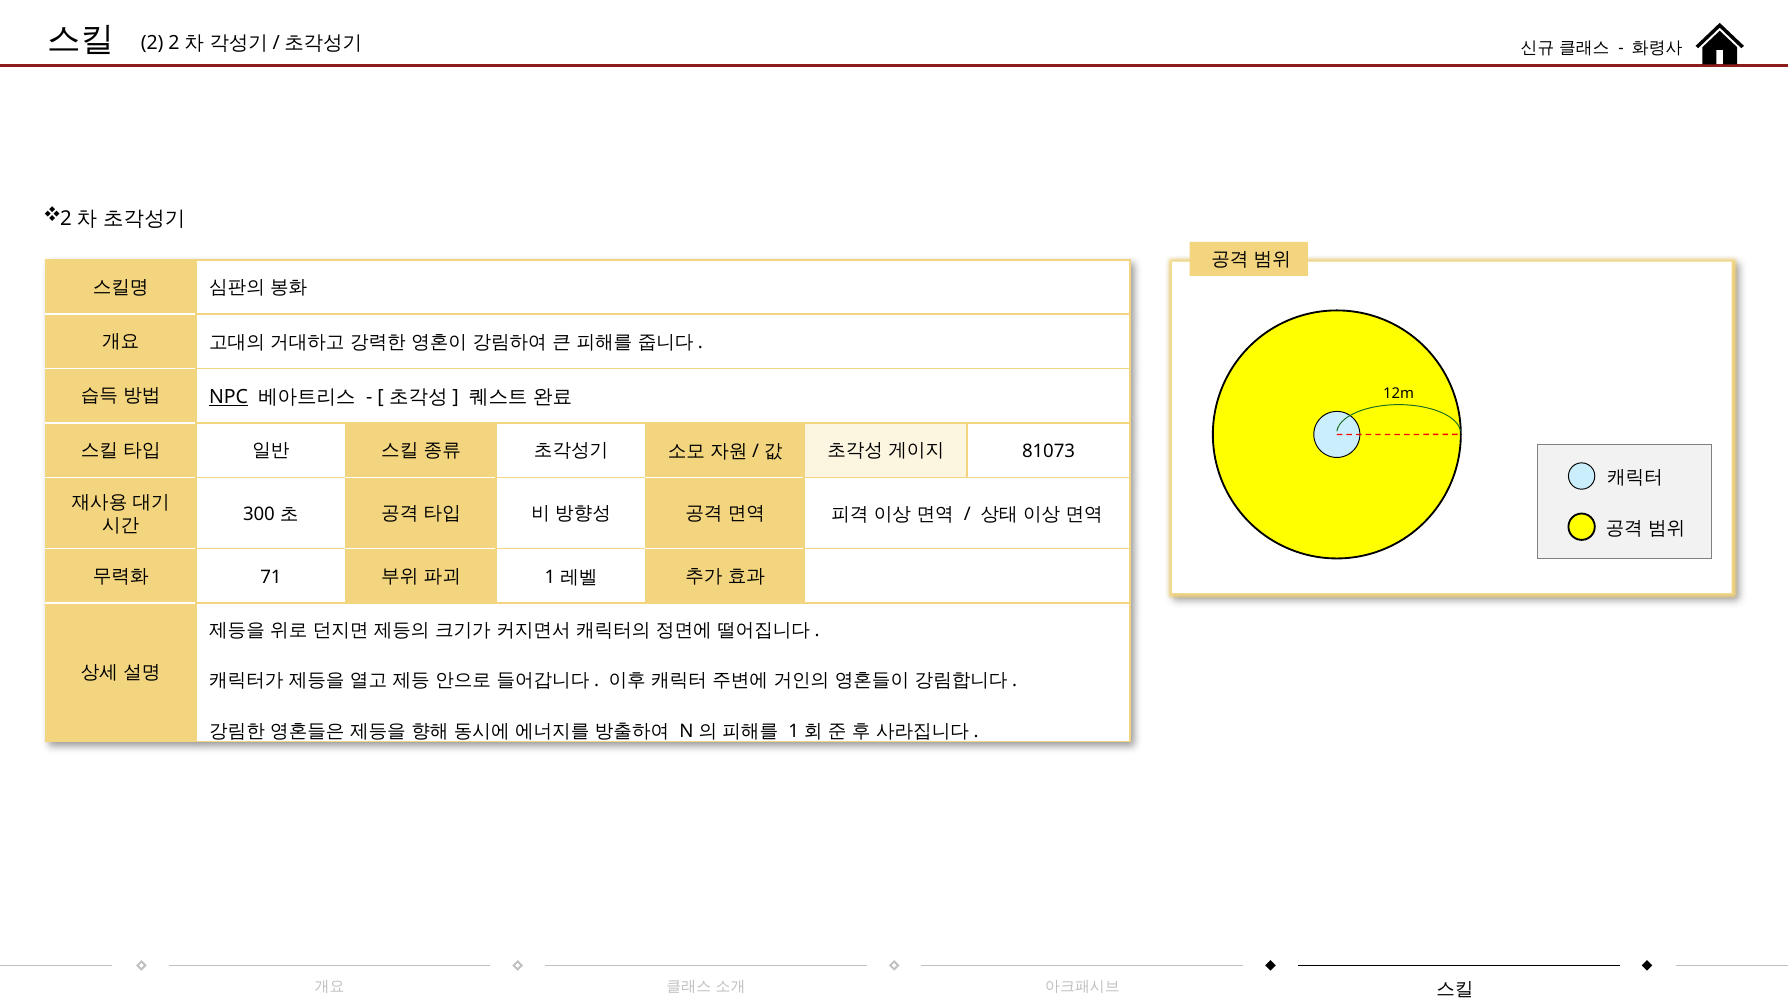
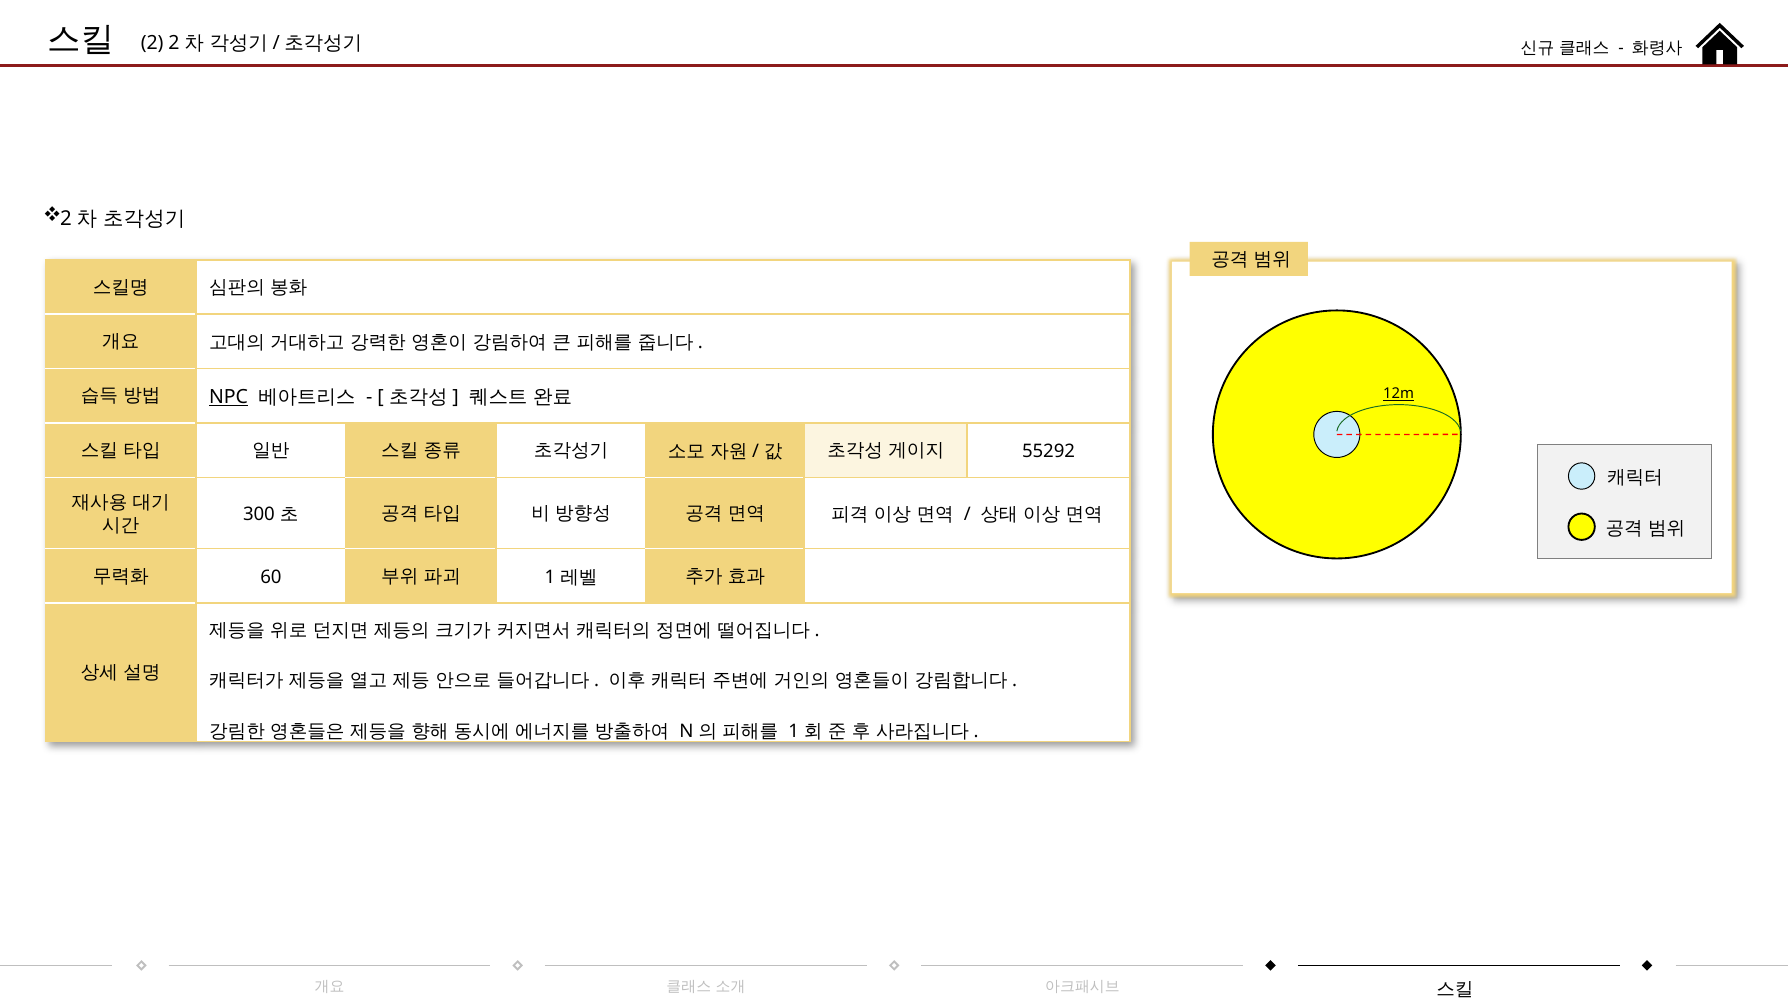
12m underline: none -> present (1399, 394)
81073: 81073 -> 55292 (1049, 451)
71: 71 -> 60 (271, 577)
